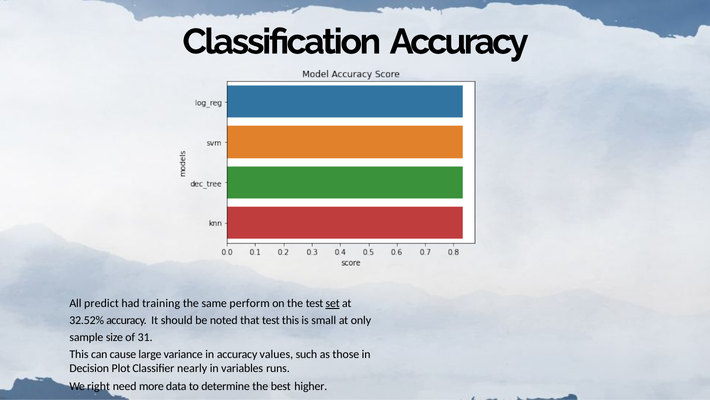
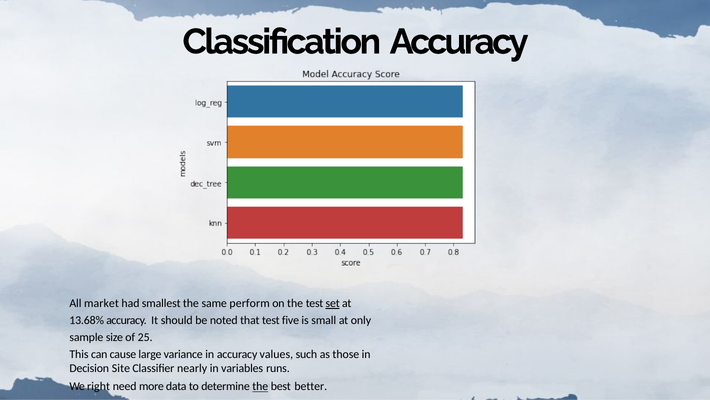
predict: predict -> market (101, 303)
training: training -> smallest (161, 303)
32.52%: 32.52% -> 13.68% (87, 320)
test this: this -> five (290, 320)
31: 31 -> 25 (145, 337)
Plot: Plot -> Site (121, 368)
the underline: none -> present (260, 386)
higher: higher -> better (311, 386)
